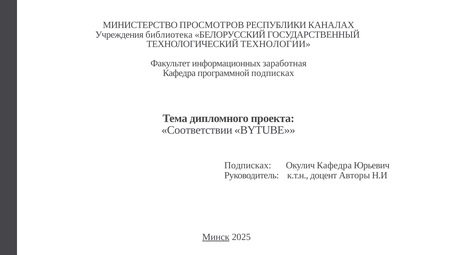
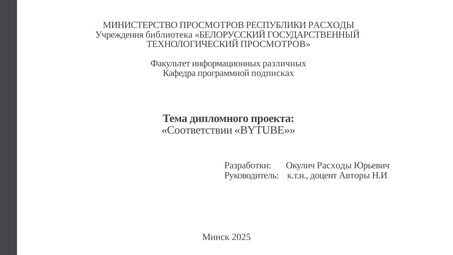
РЕСПУБЛИКИ КАНАЛАХ: КАНАЛАХ -> РАСХОДЫ (331, 25)
ТЕХНОЛОГИЧЕСКИЙ ТЕХНОЛОГИИ: ТЕХНОЛОГИИ -> ПРОСМОТРОВ (275, 44)
заработная: заработная -> различных (285, 63)
Подписках: Подписках -> Разработки (248, 165)
Окулич Кафедра: Кафедра -> Расходы (334, 165)
Минск underline: present -> none (216, 237)
